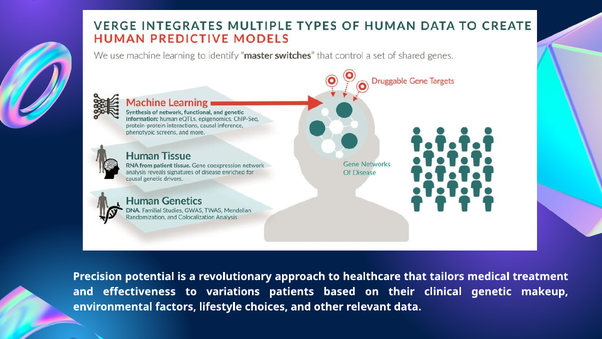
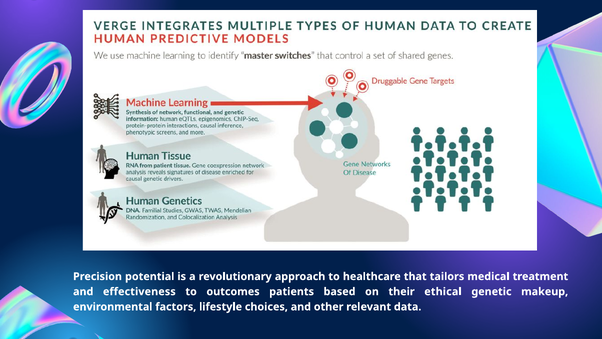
variations: variations -> outcomes (233, 291)
clinical: clinical -> ethical (443, 291)
